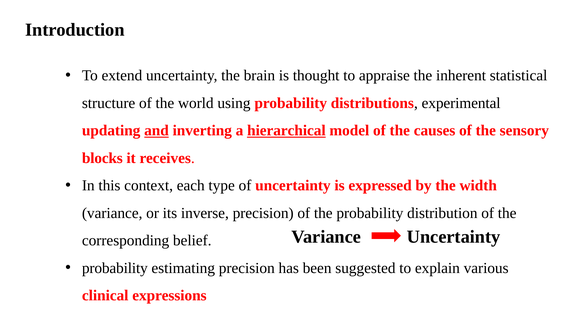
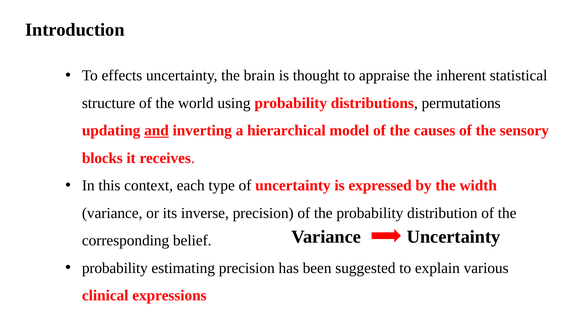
extend: extend -> effects (122, 76)
experimental: experimental -> permutations (461, 103)
hierarchical underline: present -> none (286, 131)
